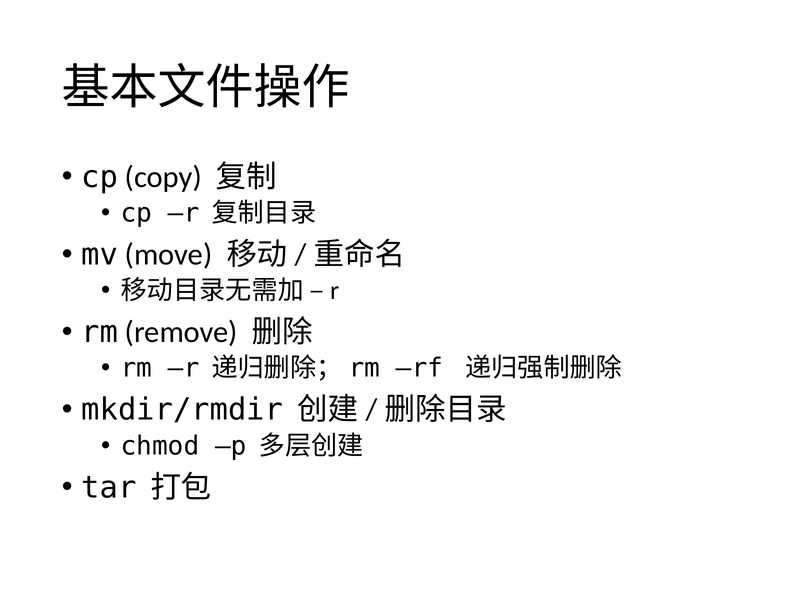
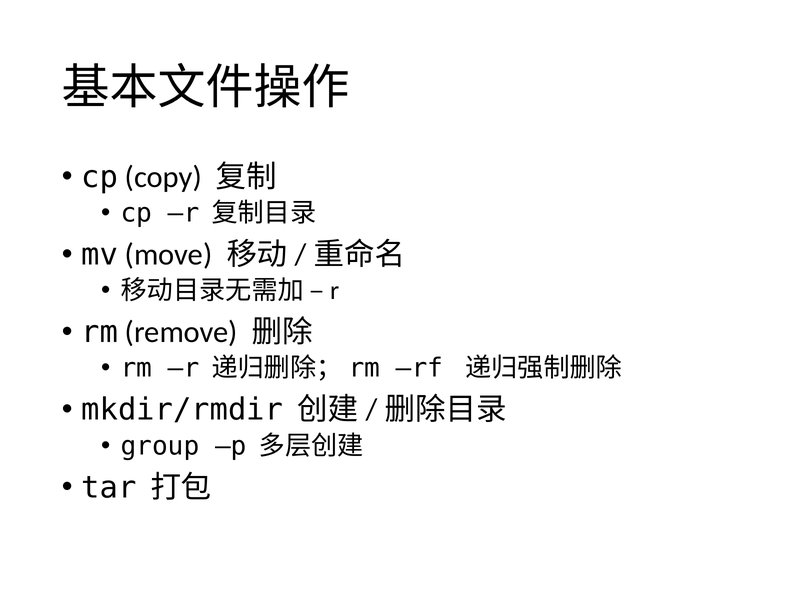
chmod: chmod -> group (160, 446)
